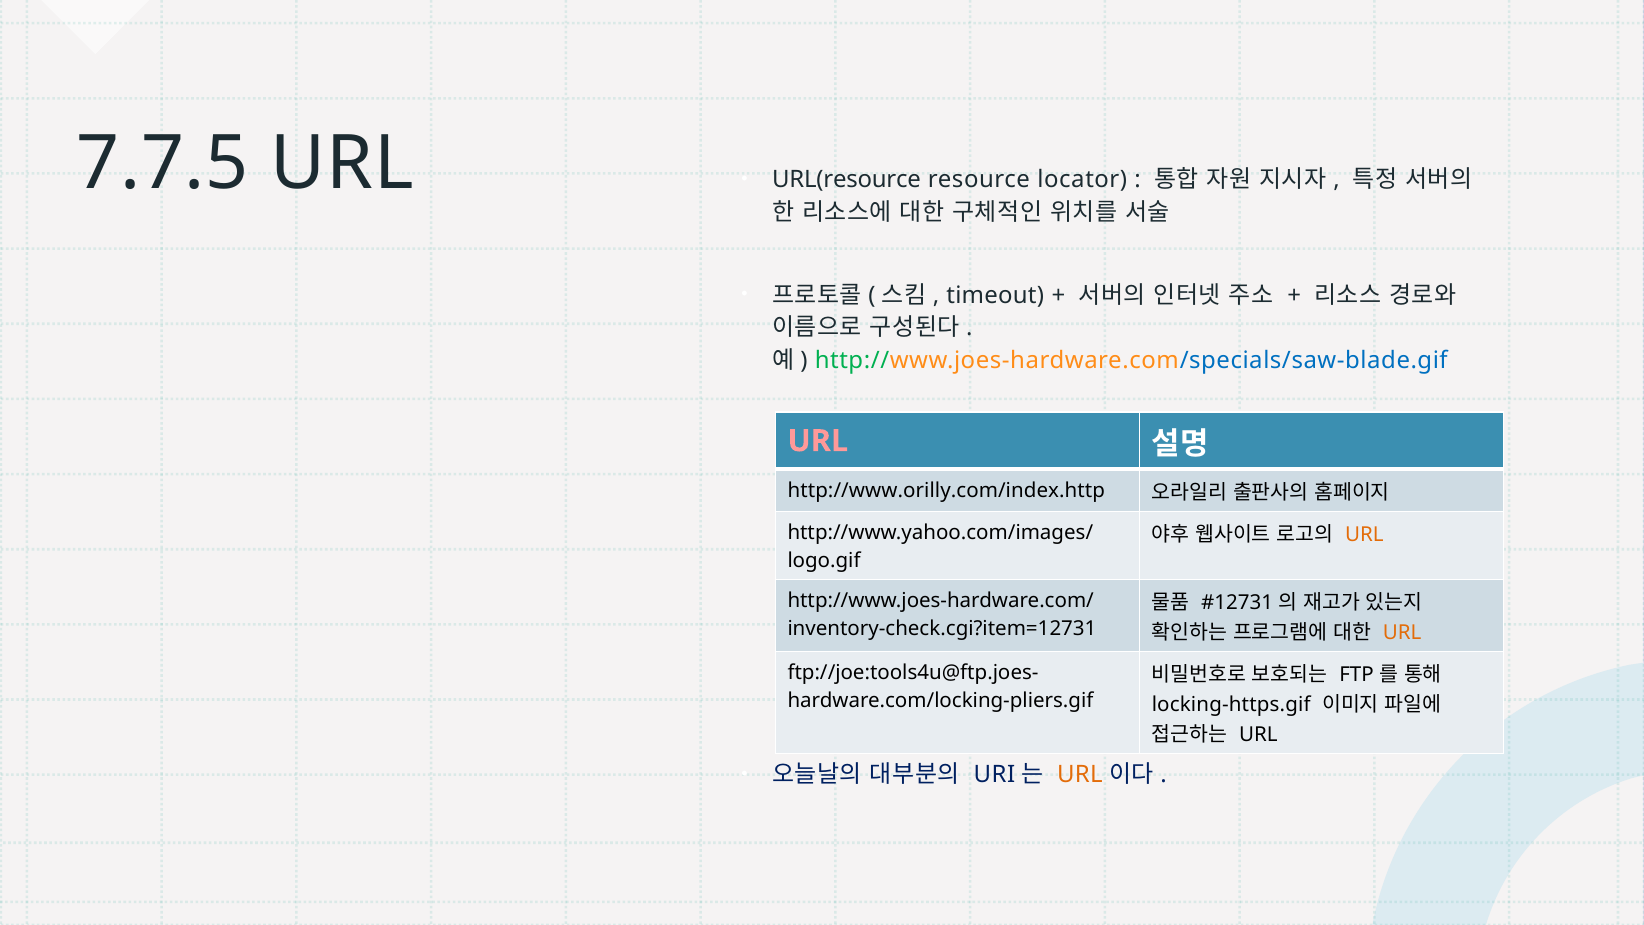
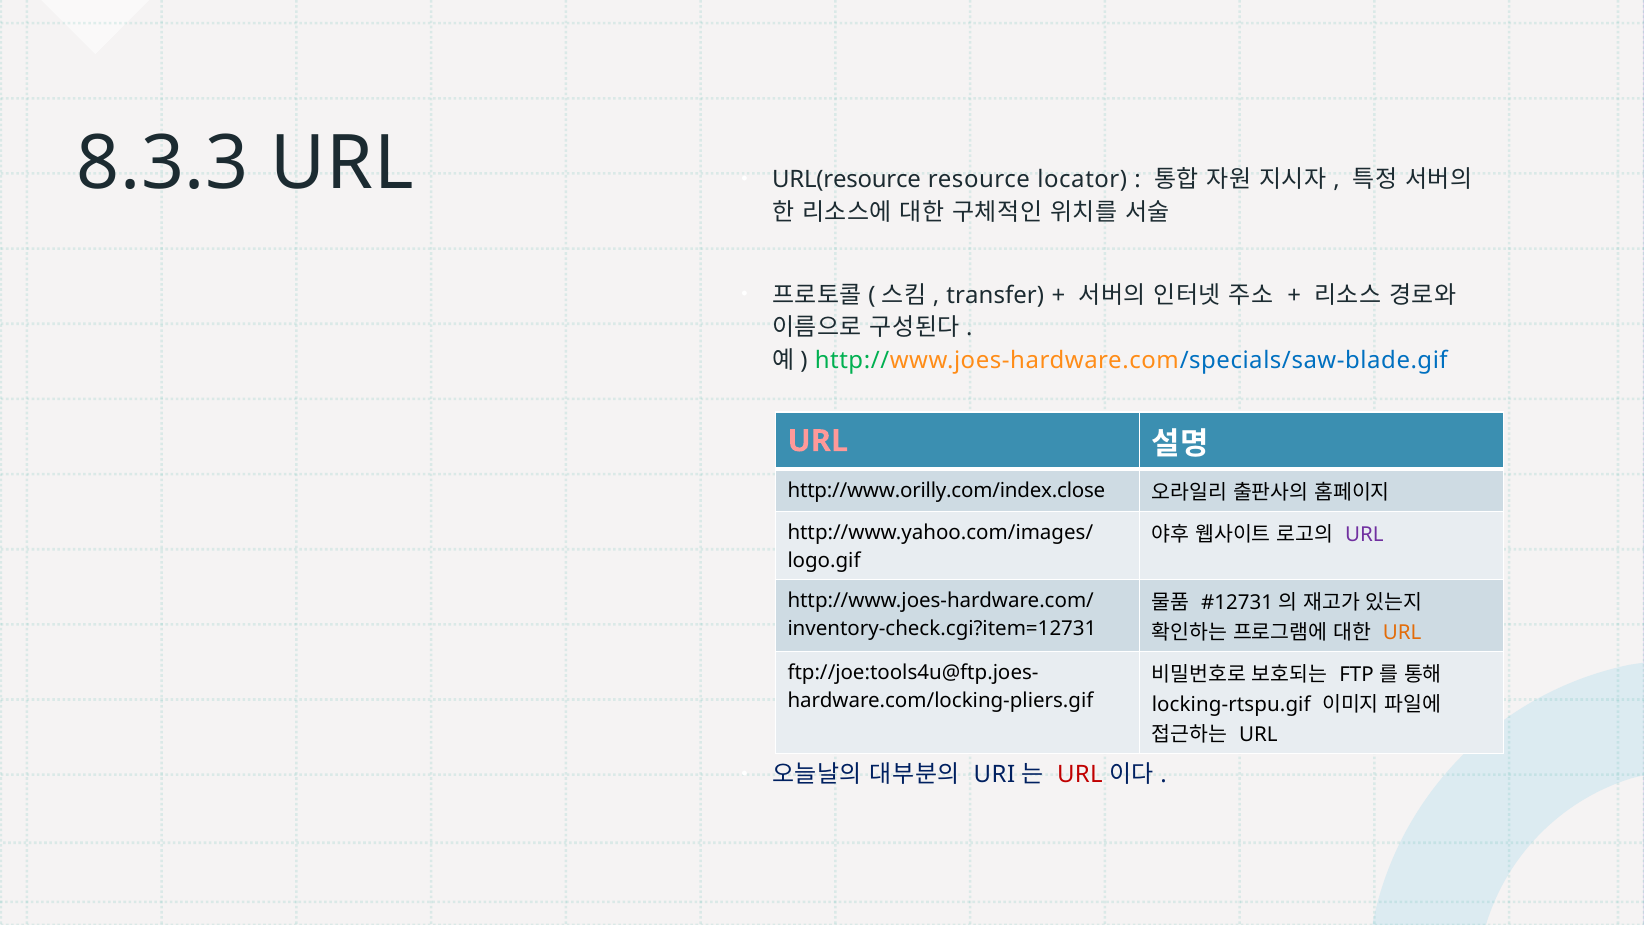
7.7.5: 7.7.5 -> 8.3.3 (163, 164)
timeout: timeout -> transfer (995, 295)
http://www.orilly.com/index.http: http://www.orilly.com/index.http -> http://www.orilly.com/index.close (946, 490)
URL colour: orange -> purple (1364, 534)
locking-https.gif: locking-https.gif -> locking-rtspu.gif (1231, 705)
URL colour: orange -> red (1080, 775)
